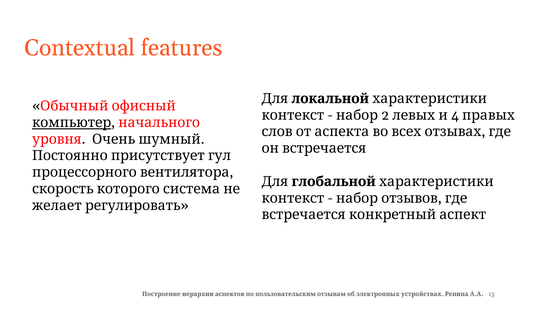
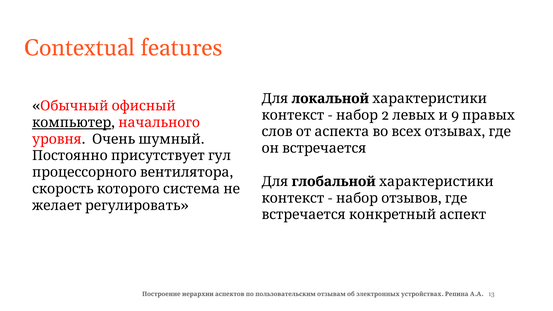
4: 4 -> 9 (455, 115)
